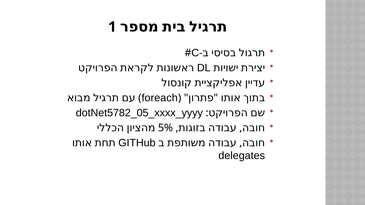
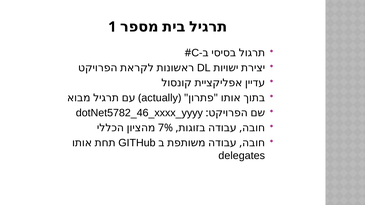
foreach: foreach -> actually (160, 98)
dotNet5782_05_xxxx_yyyy: dotNet5782_05_xxxx_yyyy -> dotNet5782_46_xxxx_yyyy (139, 113)
5%: 5% -> 7% (165, 128)
